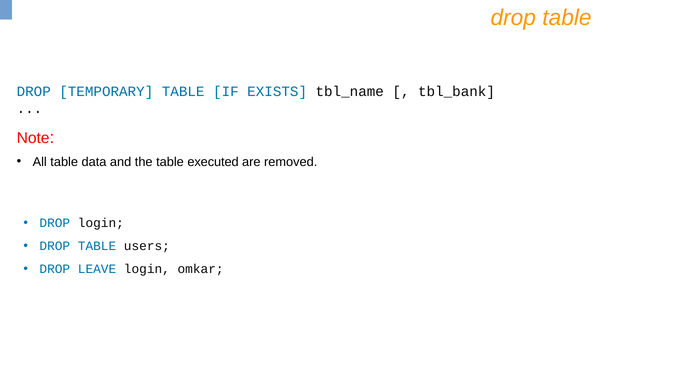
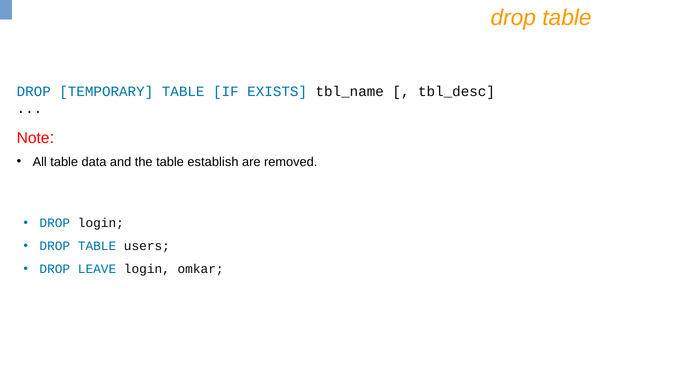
tbl_bank: tbl_bank -> tbl_desc (457, 91)
executed: executed -> establish (213, 162)
